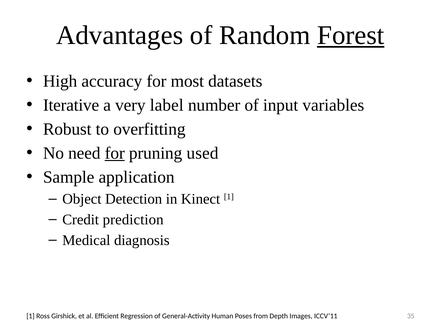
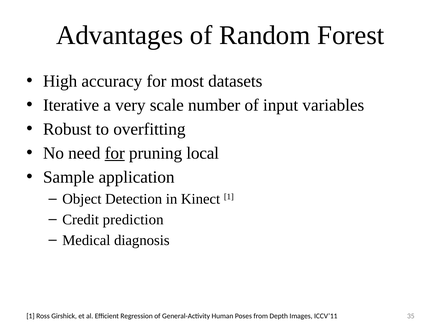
Forest underline: present -> none (351, 35)
label: label -> scale (167, 105)
used: used -> local (203, 153)
